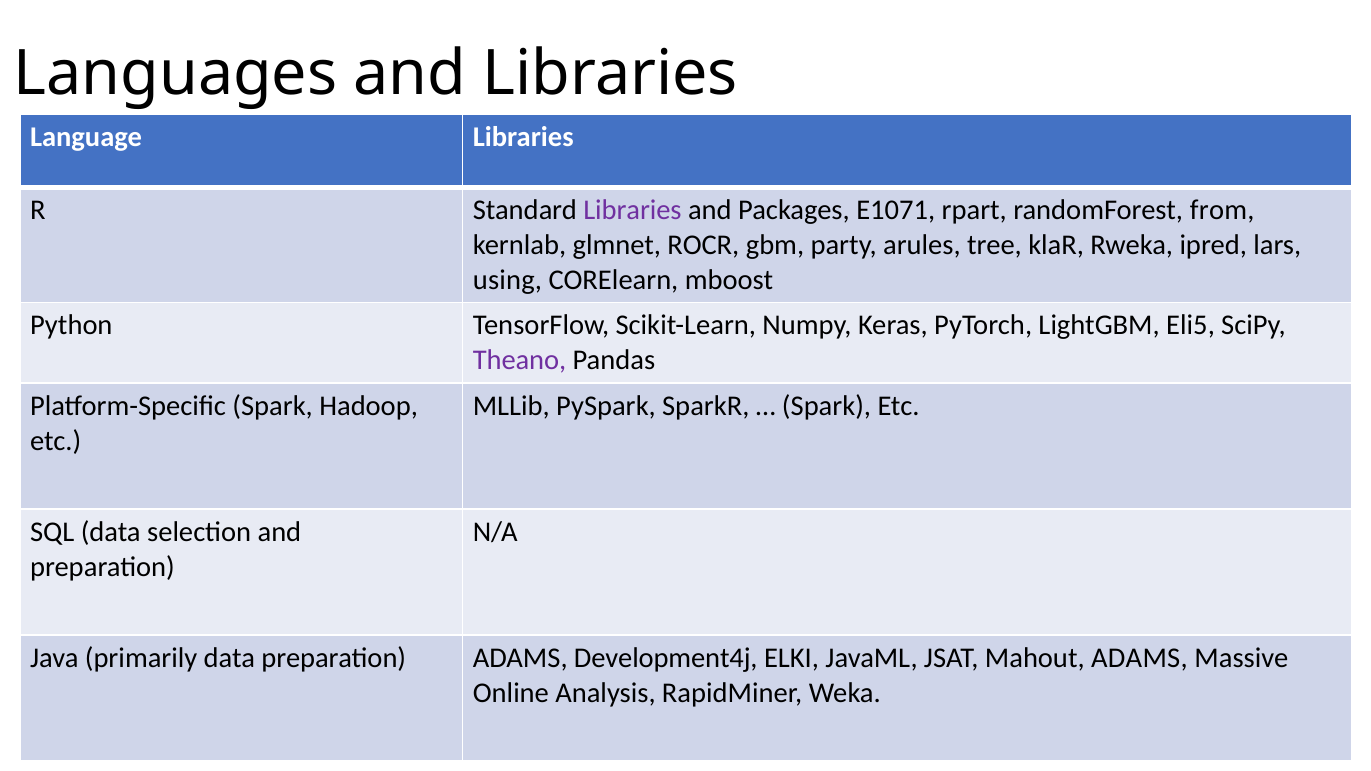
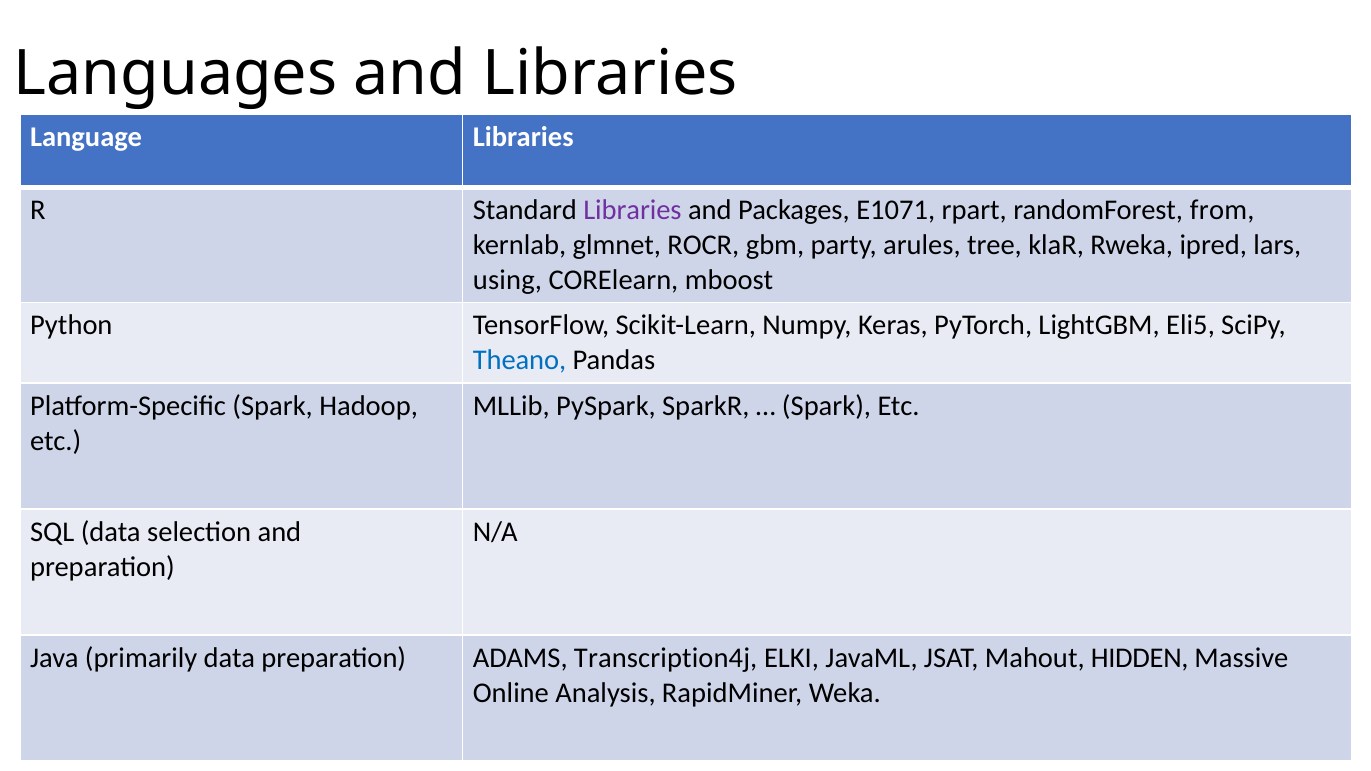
Theano colour: purple -> blue (520, 361)
Development4j: Development4j -> Transcription4j (666, 658)
Mahout ADAMS: ADAMS -> HIDDEN (1140, 658)
